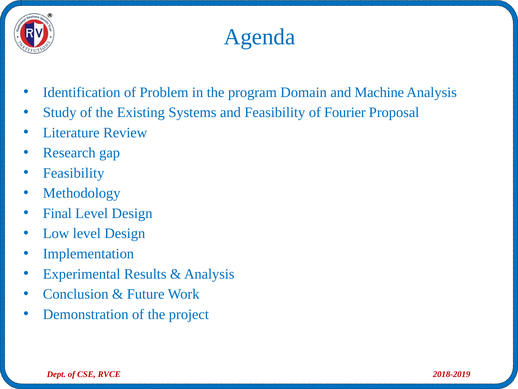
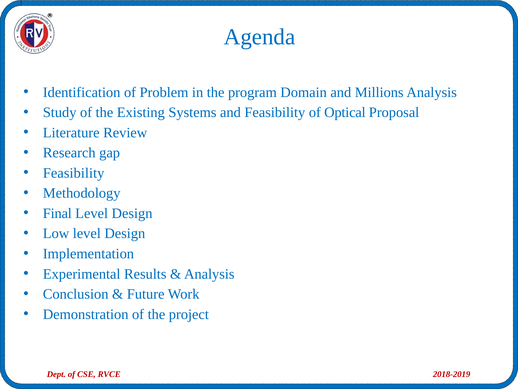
Machine: Machine -> Millions (379, 92)
Fourier: Fourier -> Optical (345, 112)
